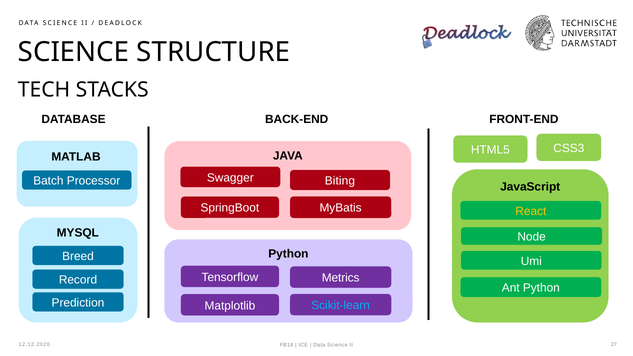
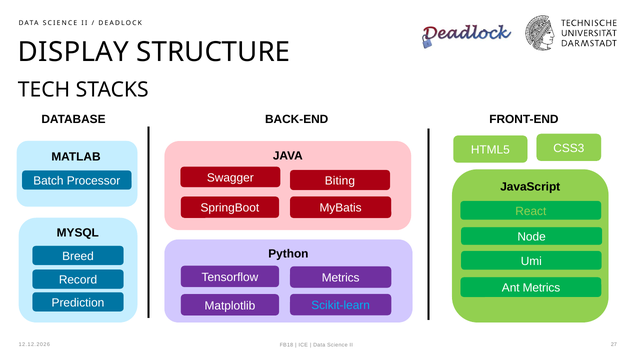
SCIENCE: SCIENCE -> DISPLAY (73, 52)
React colour: yellow -> light green (531, 211)
Ant Python: Python -> Metrics (541, 288)
